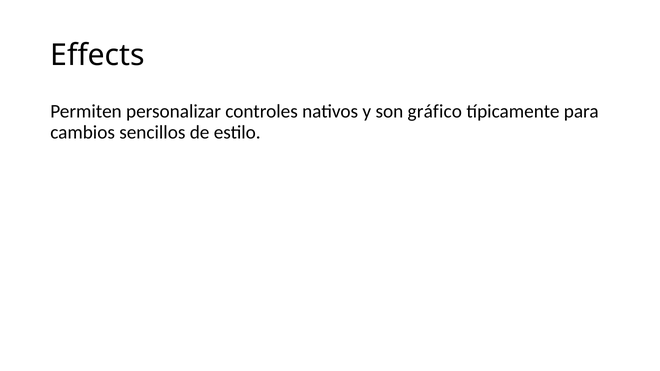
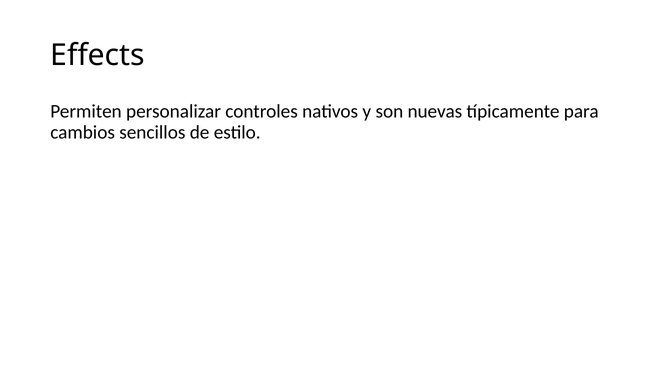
gráfico: gráfico -> nuevas (435, 112)
